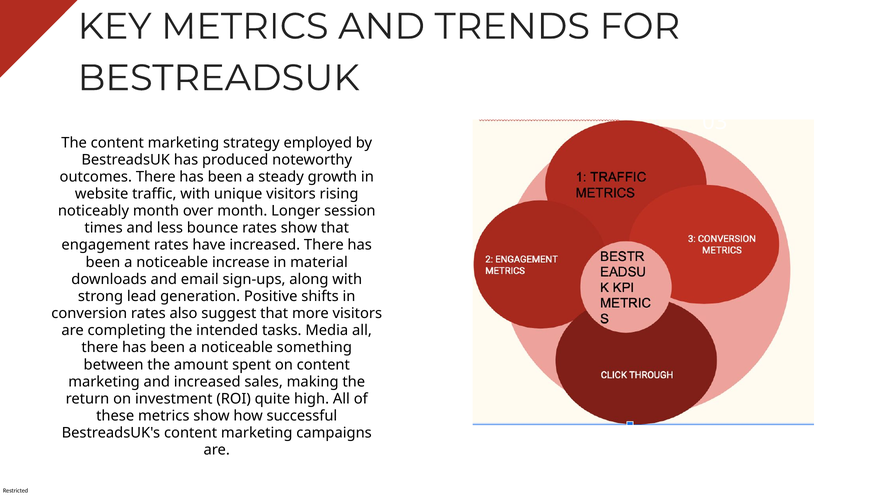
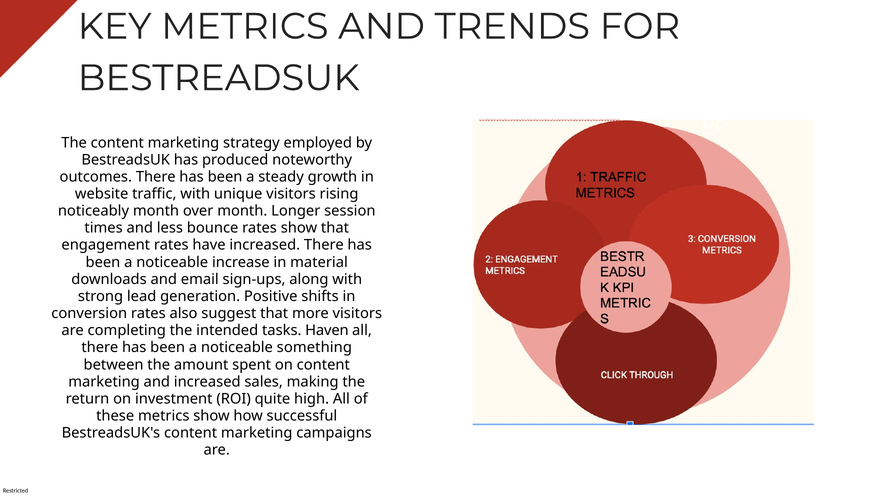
Media: Media -> Haven (327, 331)
